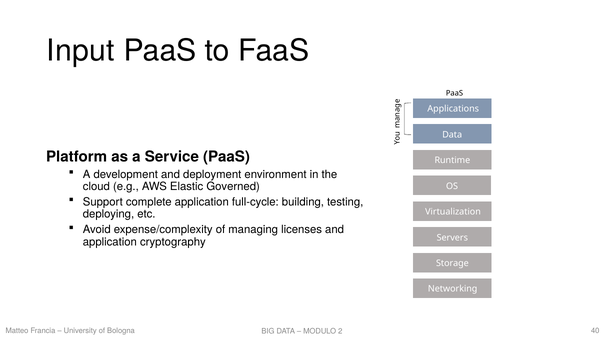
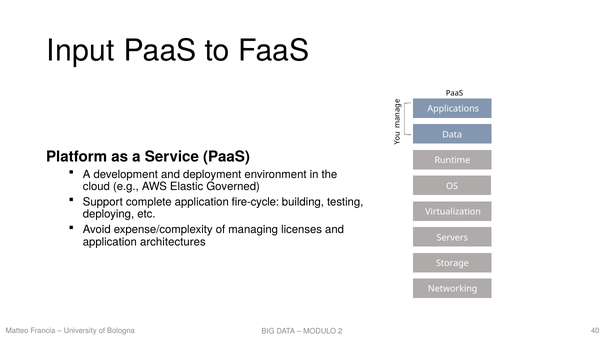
full-cycle: full-cycle -> fire-cycle (255, 202)
cryptography: cryptography -> architectures (173, 242)
